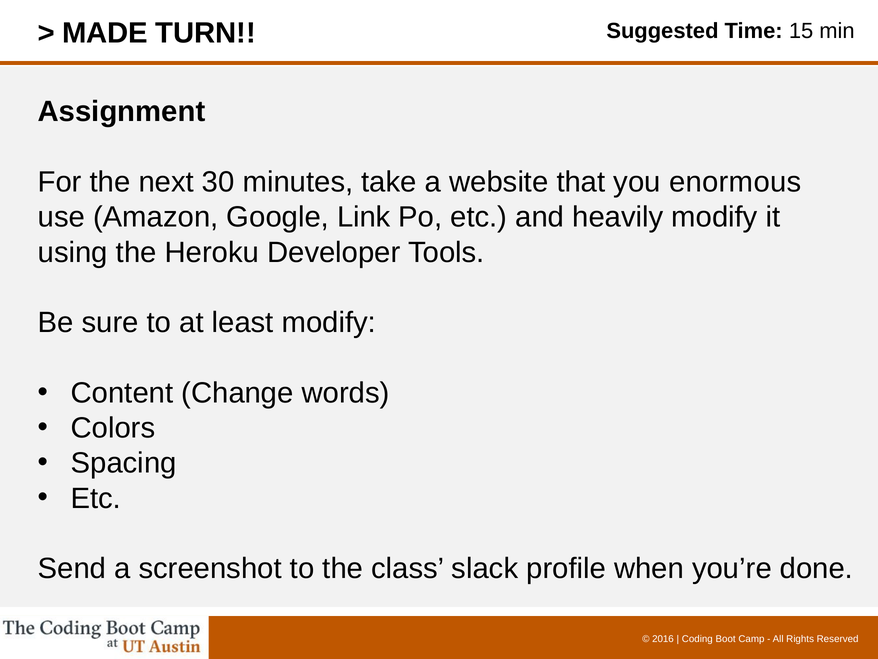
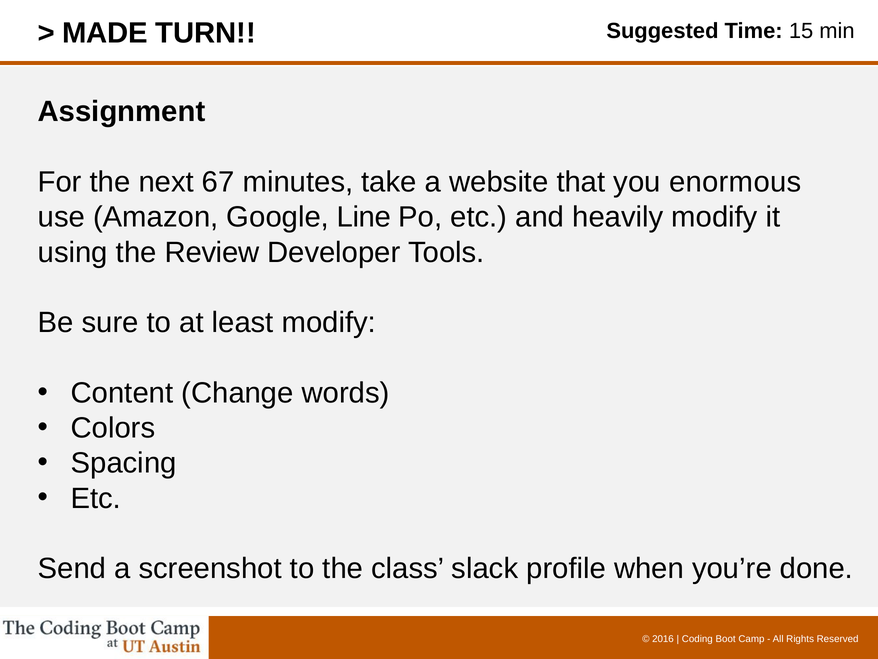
30: 30 -> 67 (218, 182)
Link: Link -> Line (364, 217)
Heroku: Heroku -> Review (212, 252)
